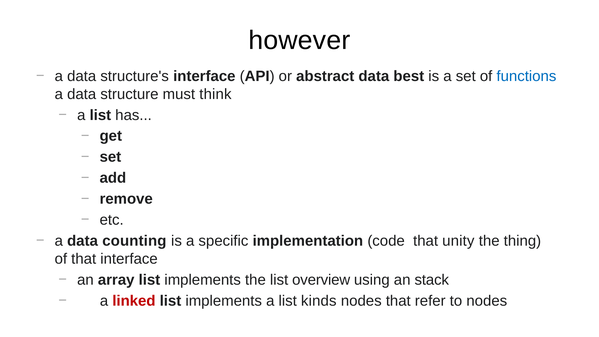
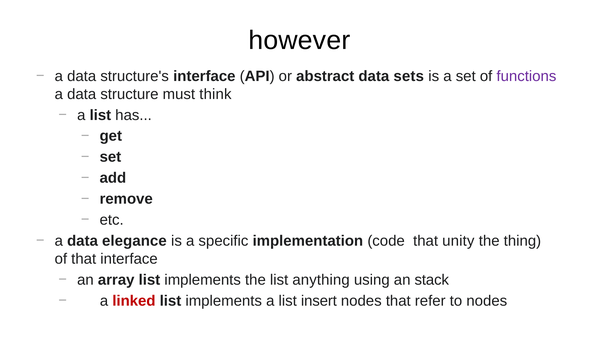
best: best -> sets (409, 76)
functions colour: blue -> purple (526, 76)
counting: counting -> elegance (134, 241)
overview: overview -> anything (321, 280)
kinds: kinds -> insert (319, 301)
